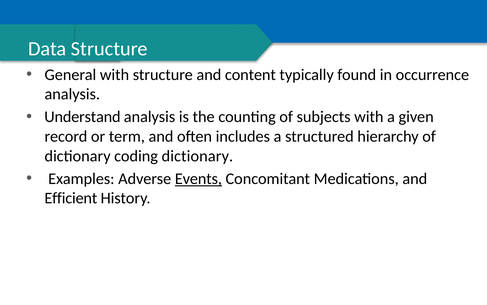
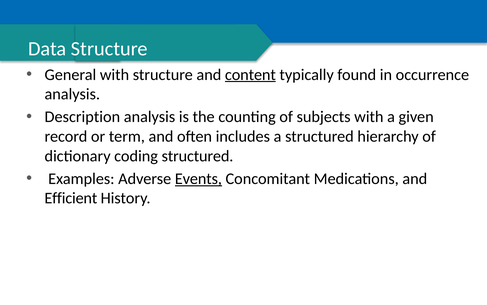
content underline: none -> present (250, 74)
Understand: Understand -> Description (82, 117)
coding dictionary: dictionary -> structured (198, 156)
